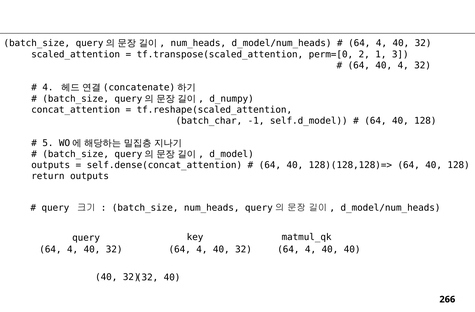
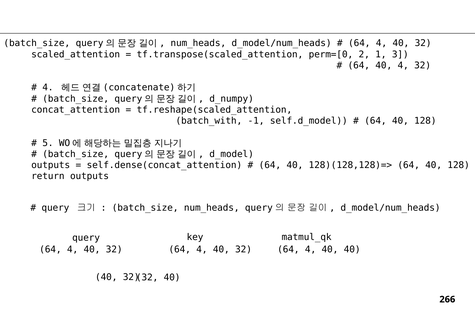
batch_char: batch_char -> batch_with (209, 121)
